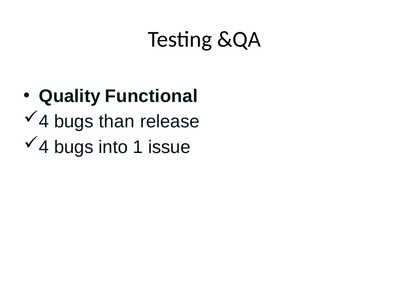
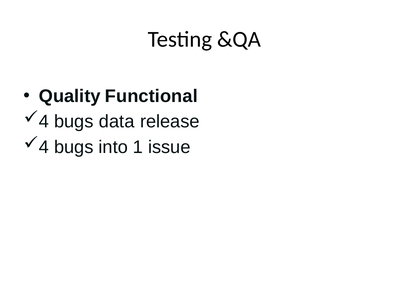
than: than -> data (117, 121)
